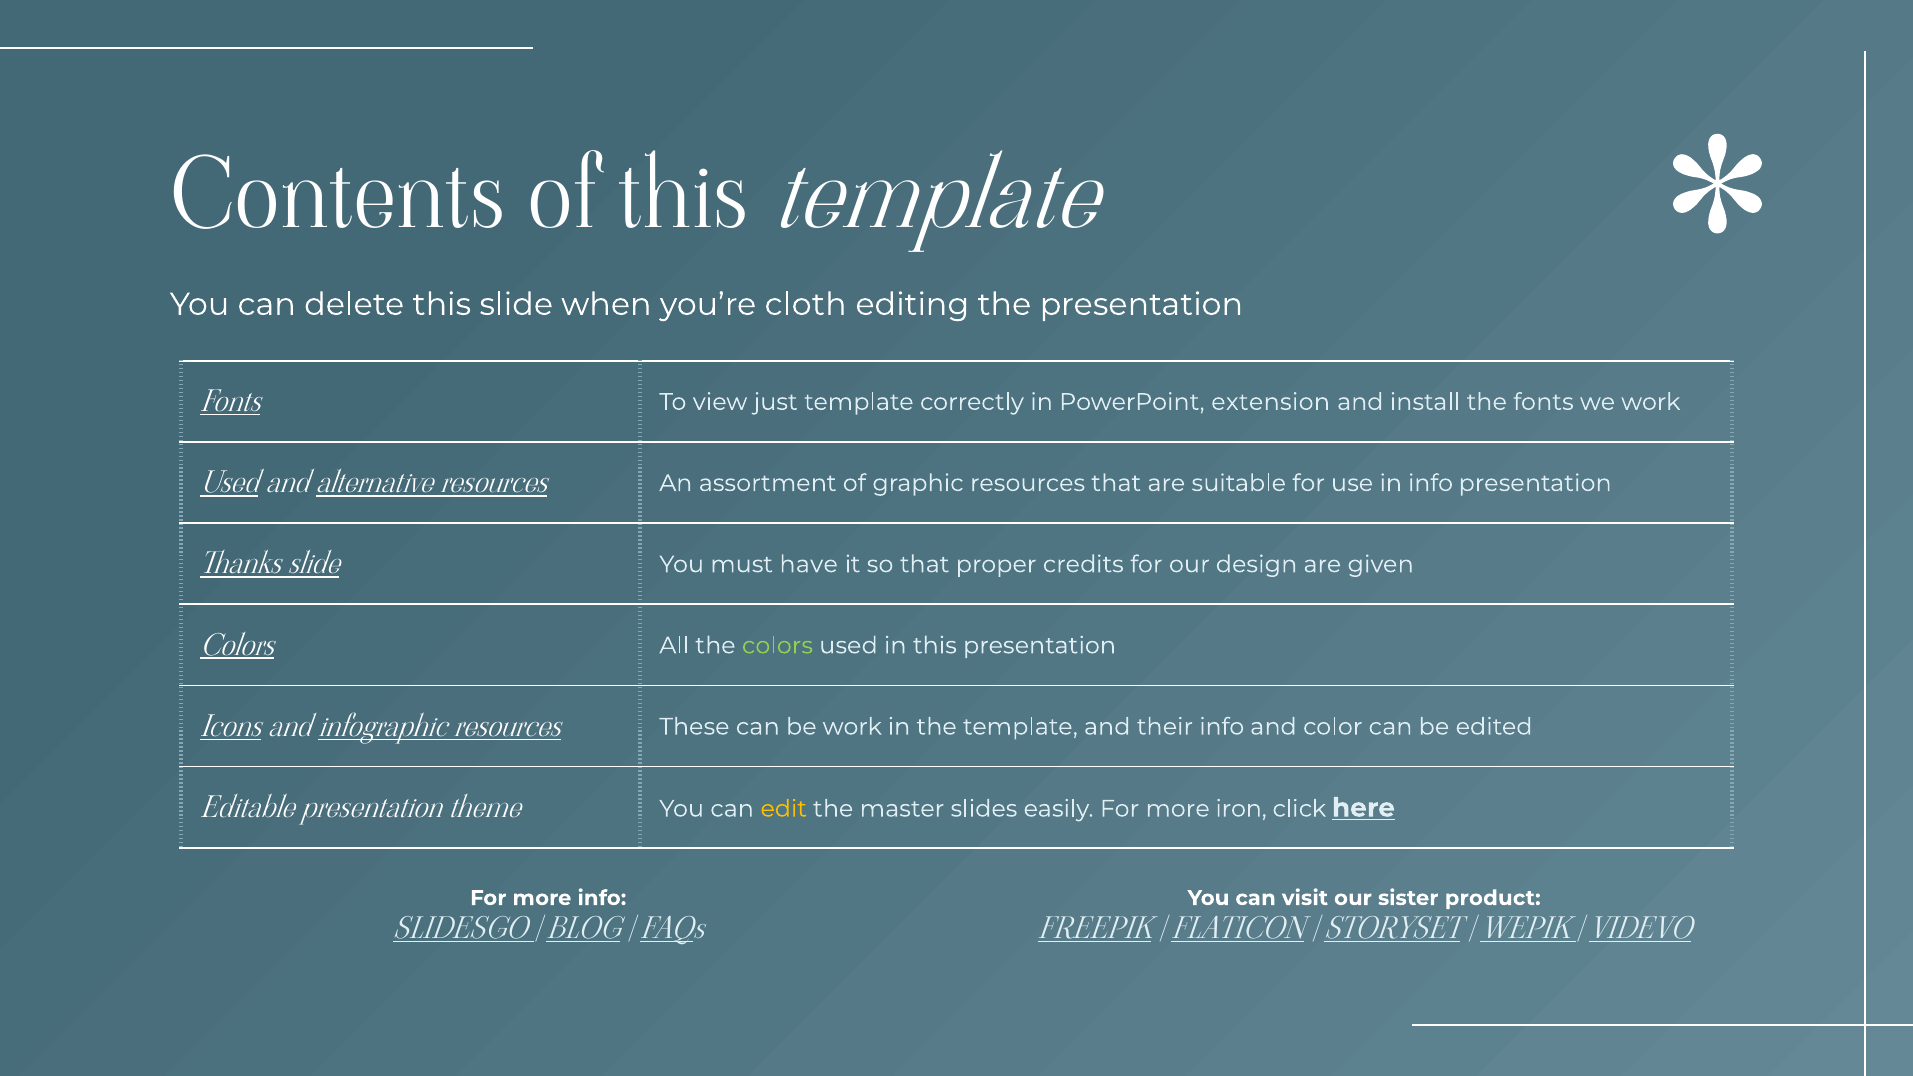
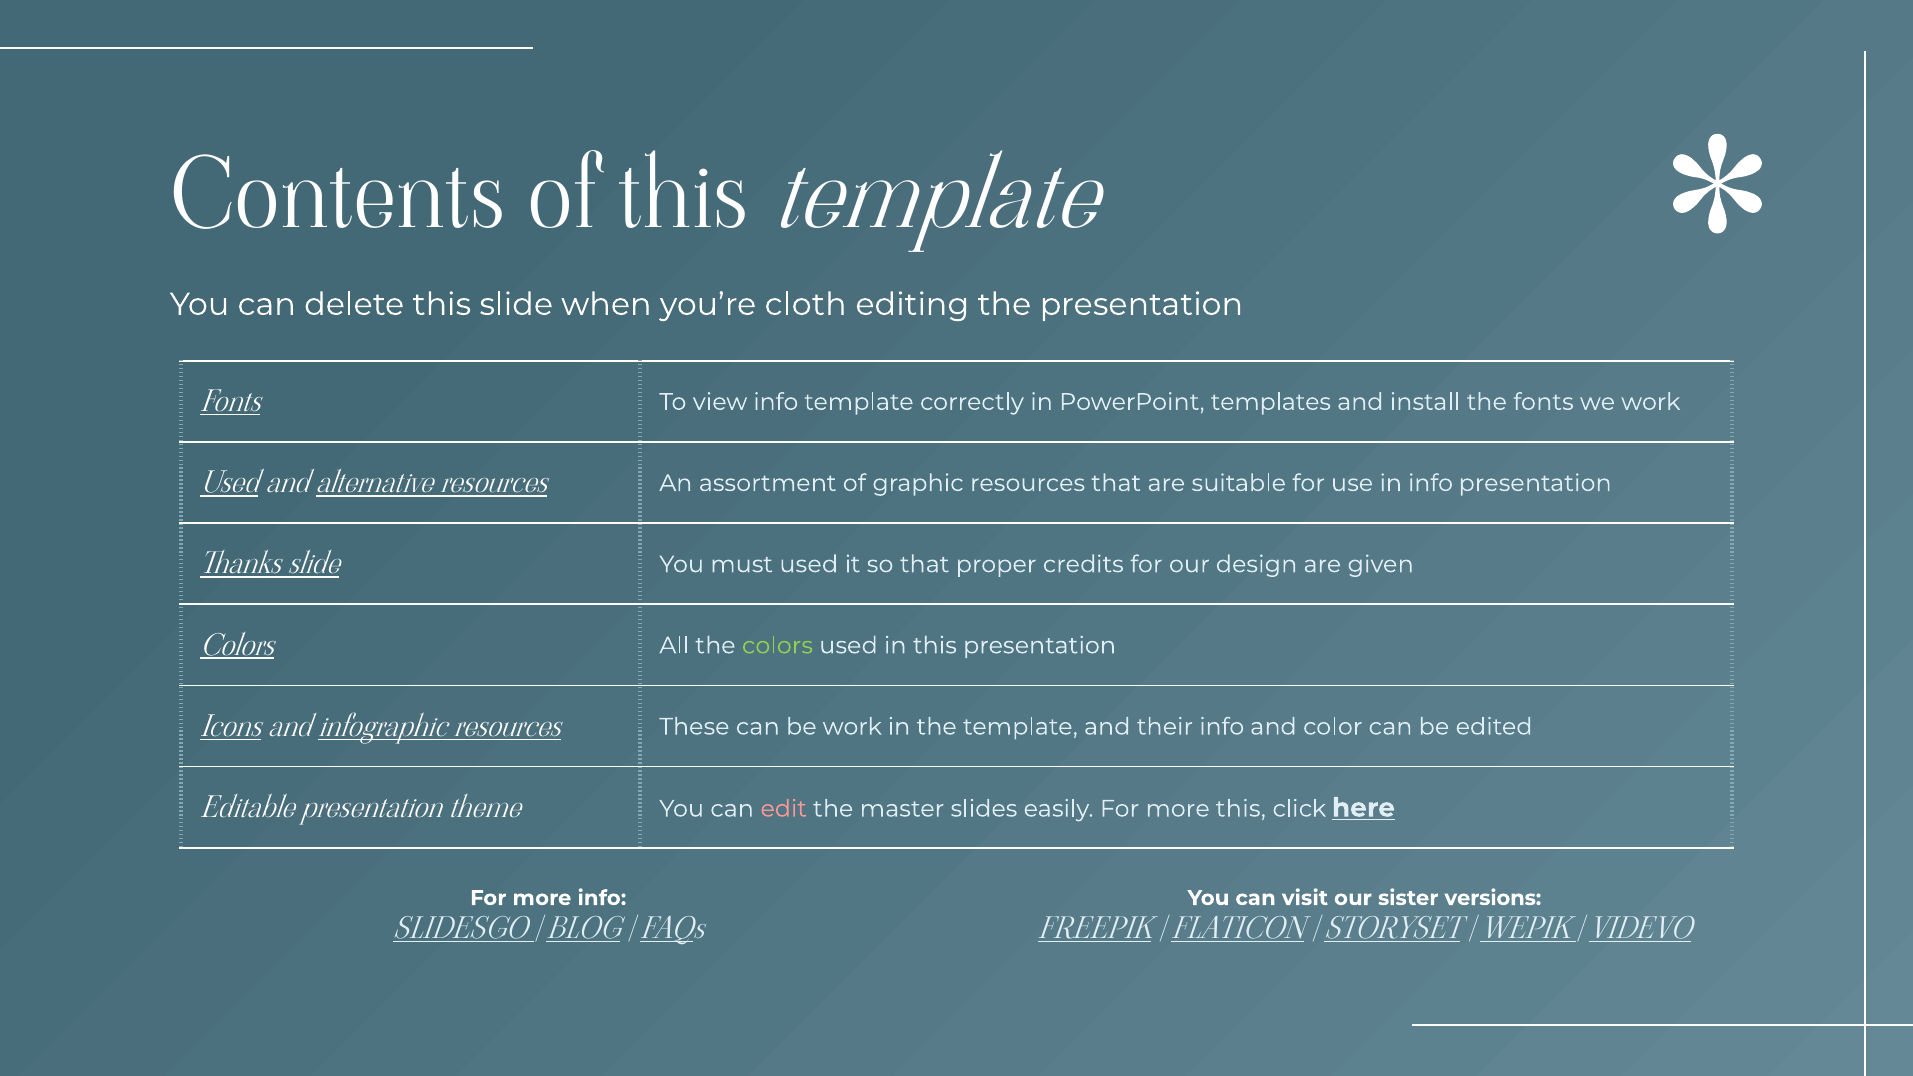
view just: just -> info (776, 402)
extension: extension -> templates (1271, 402)
must have: have -> used (809, 564)
edit colour: yellow -> pink (784, 809)
more iron: iron -> this (1241, 809)
product: product -> versions (1493, 898)
